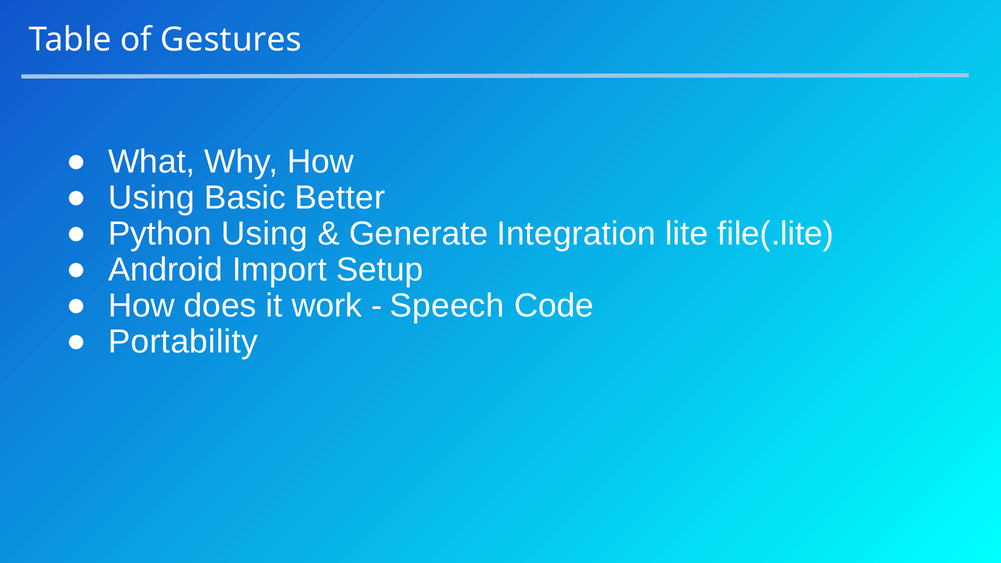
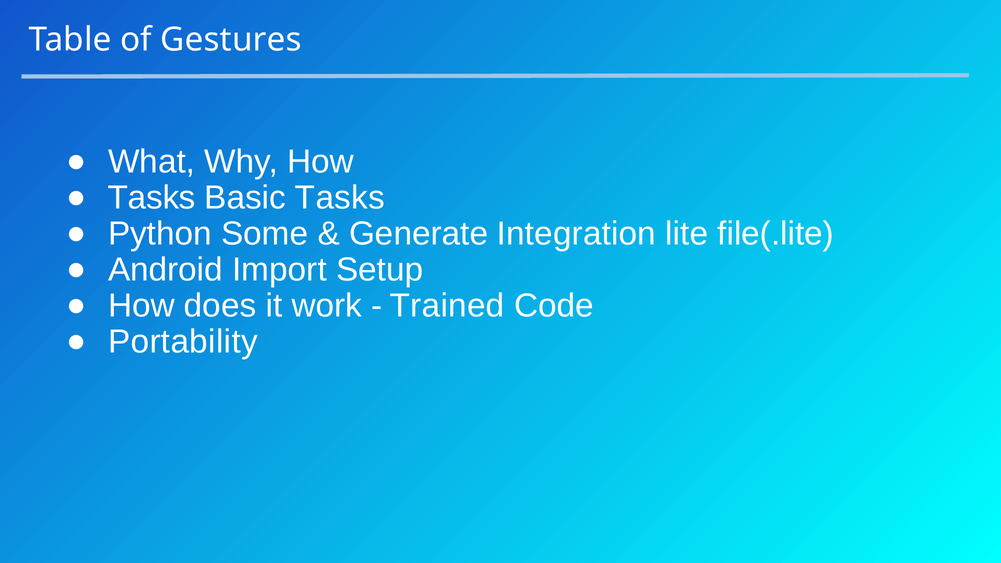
Using: Using -> Tasks (152, 198)
Basic Better: Better -> Tasks (340, 198)
Python Using: Using -> Some (265, 234)
Speech: Speech -> Trained (447, 306)
